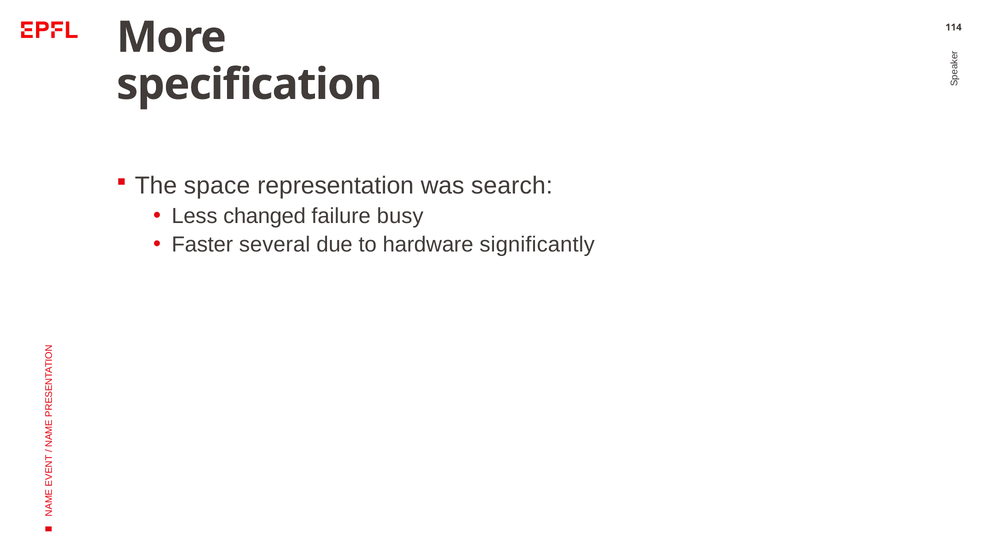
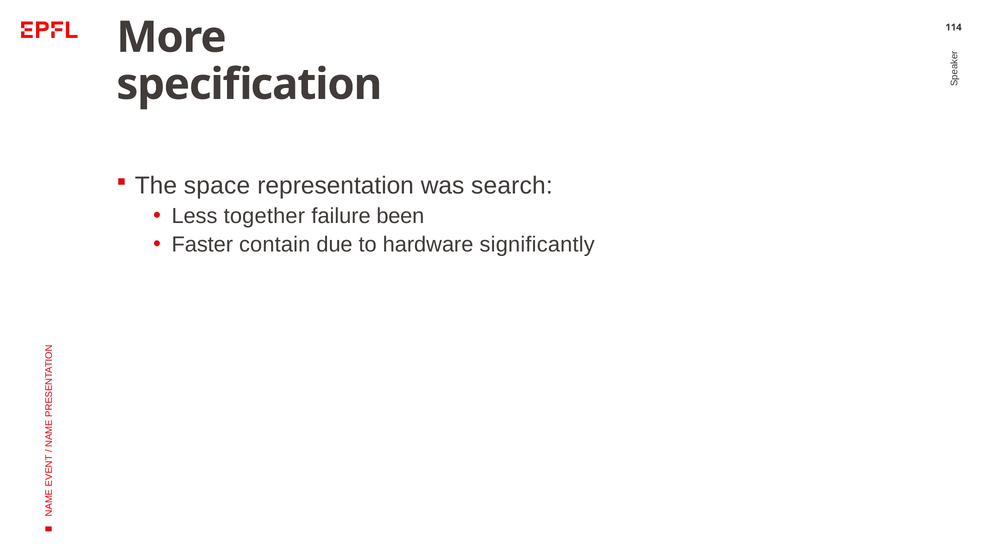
changed: changed -> together (264, 216)
busy: busy -> been (400, 216)
several: several -> contain (275, 245)
